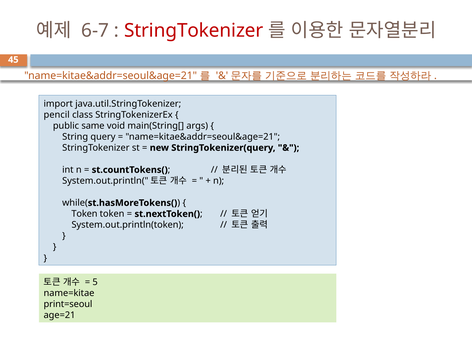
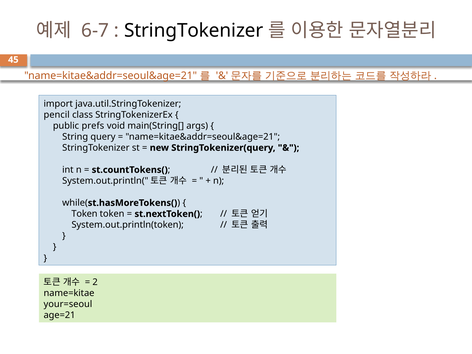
StringTokenizer colour: red -> black (194, 31)
same: same -> prefs (93, 126)
5: 5 -> 2 (95, 282)
print=seoul: print=seoul -> your=seoul (68, 304)
